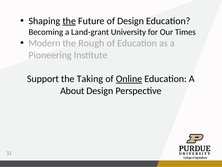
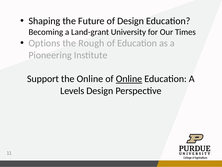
the underline: present -> none (69, 21)
Modern: Modern -> Options (44, 43)
the Taking: Taking -> Online (90, 79)
About: About -> Levels (72, 90)
